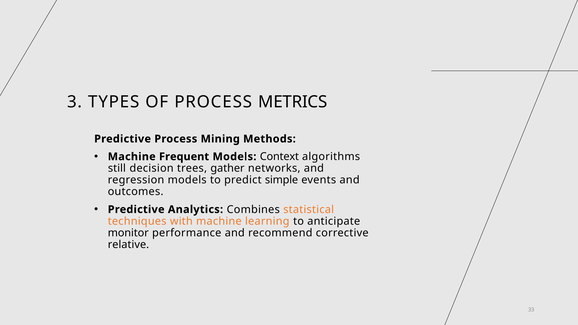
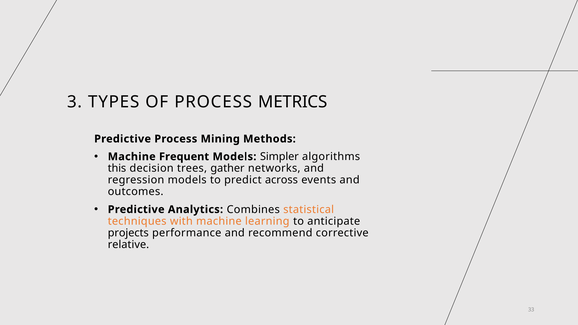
Context: Context -> Simpler (279, 157)
still: still -> this (117, 168)
simple: simple -> across (281, 180)
monitor: monitor -> projects (128, 233)
